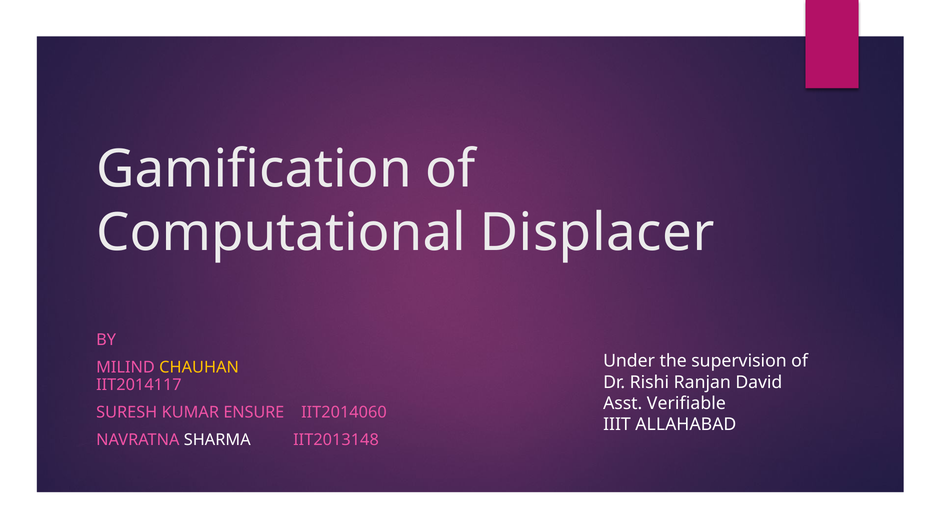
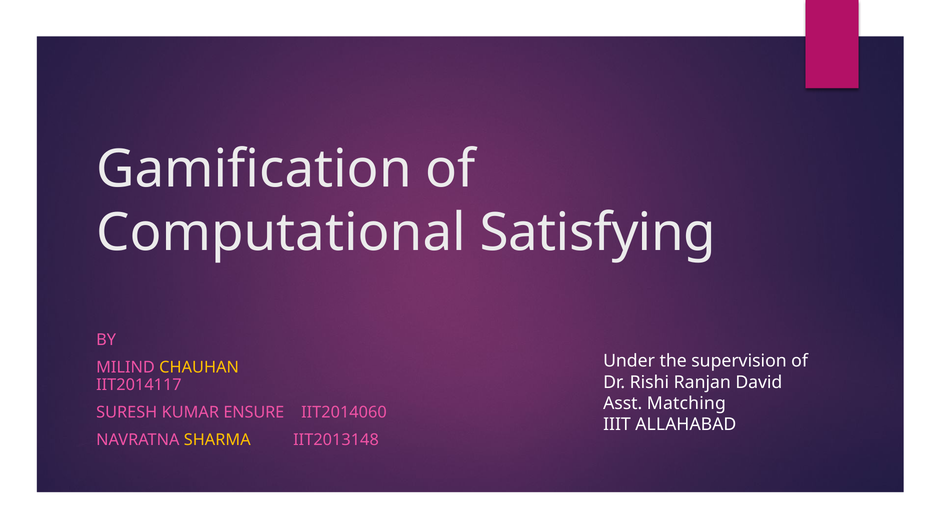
Displacer: Displacer -> Satisfying (598, 233)
Verifiable: Verifiable -> Matching (686, 404)
SHARMA colour: white -> yellow (217, 440)
